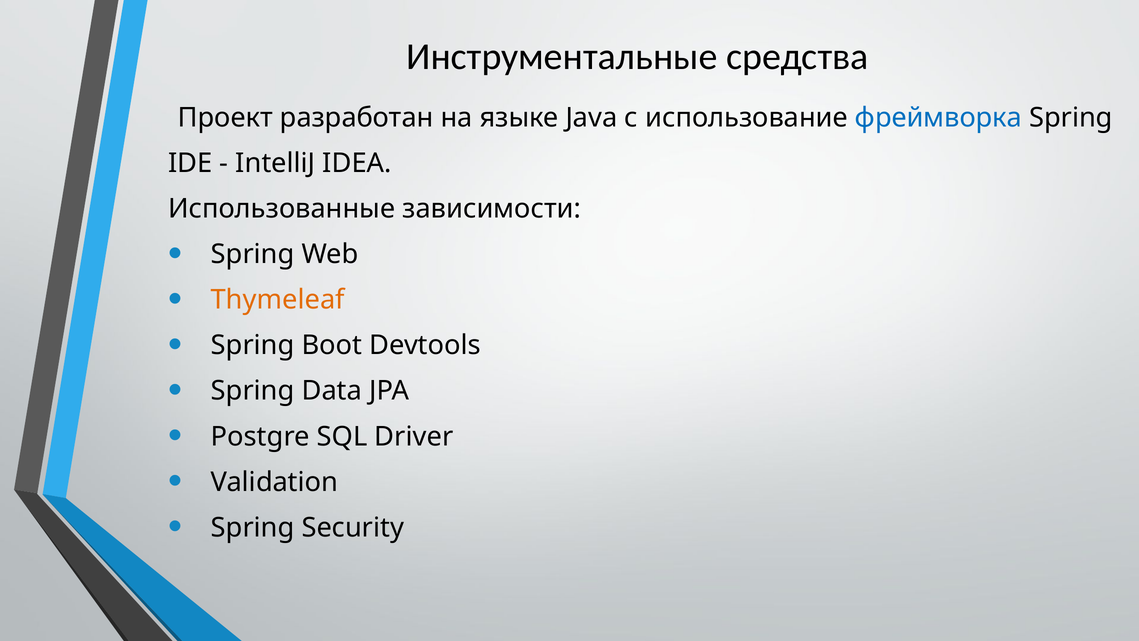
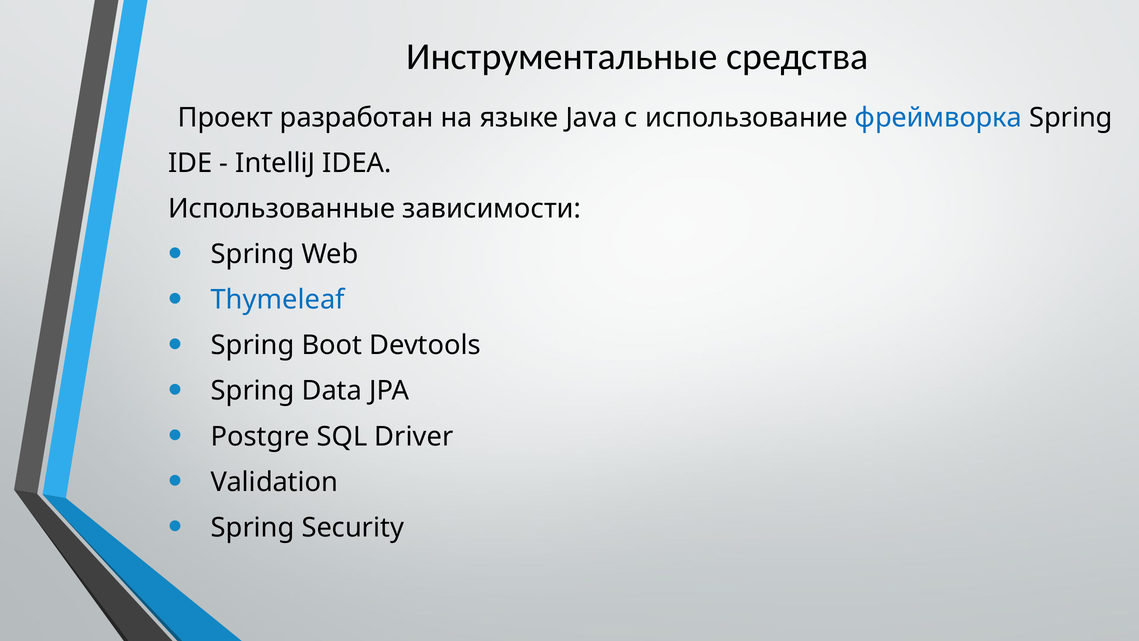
Thymeleaf colour: orange -> blue (278, 300)
